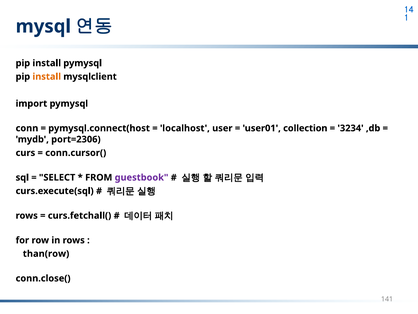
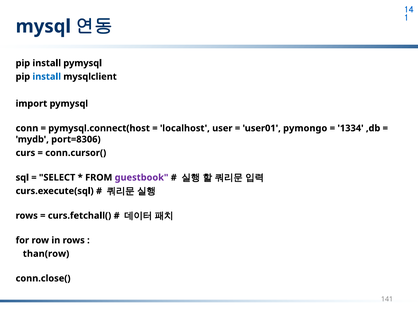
install colour: orange -> blue (47, 76)
collection: collection -> pymongo (305, 128)
3234: 3234 -> 1334 (351, 128)
port=2306: port=2306 -> port=8306 (76, 139)
